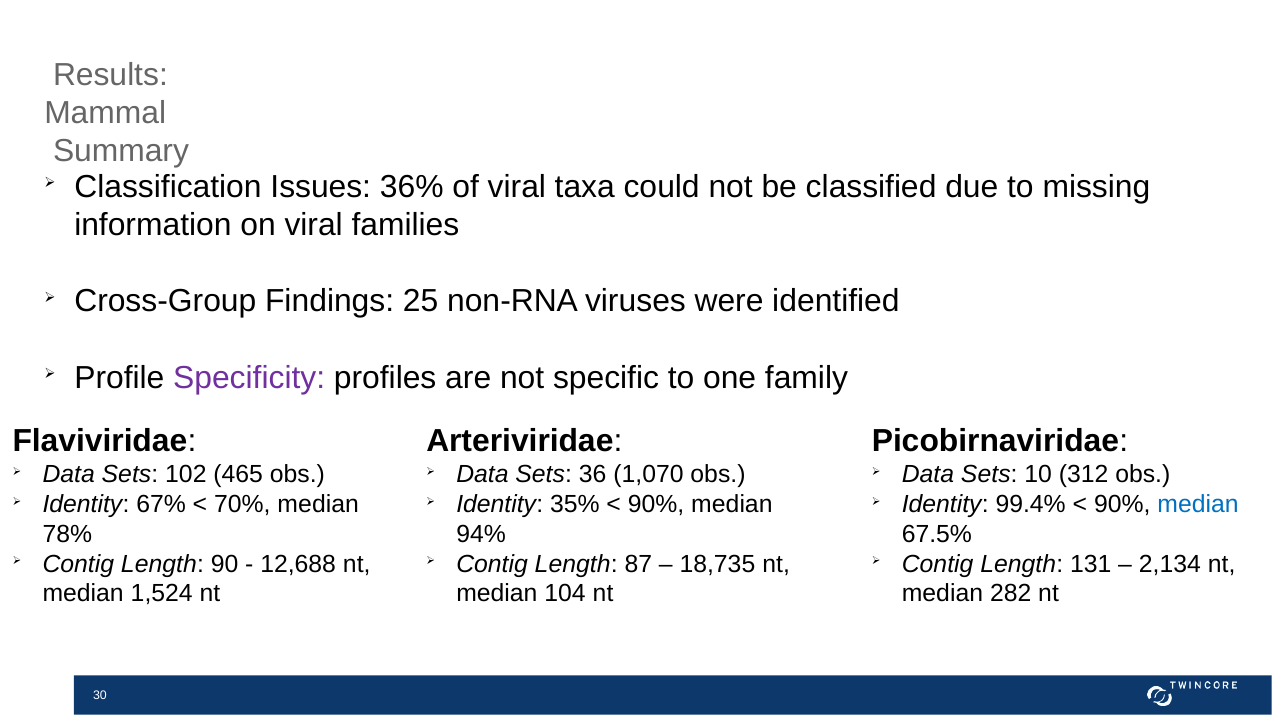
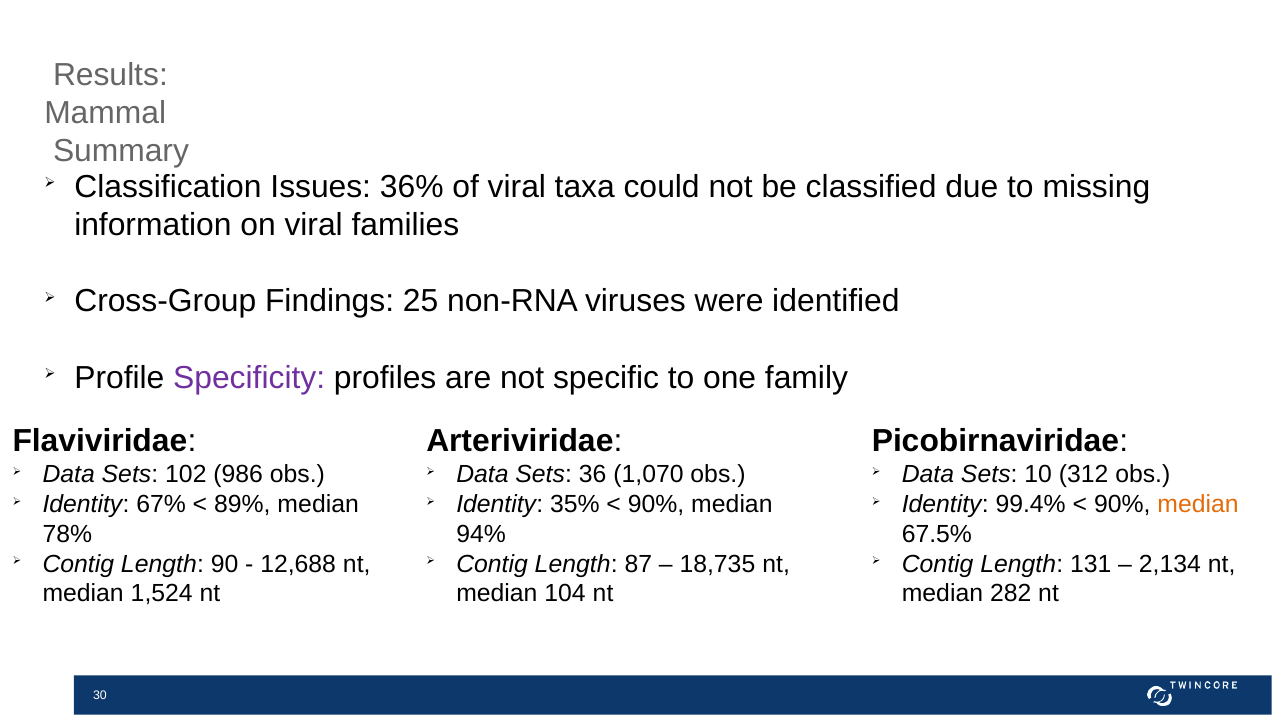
465: 465 -> 986 (238, 475)
70%: 70% -> 89% (242, 504)
median colour: blue -> orange (1198, 504)
